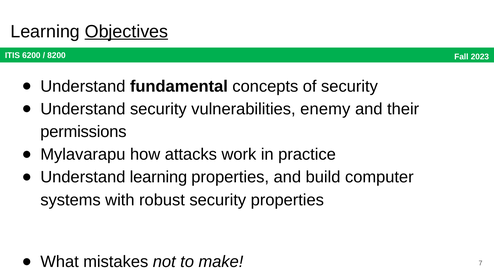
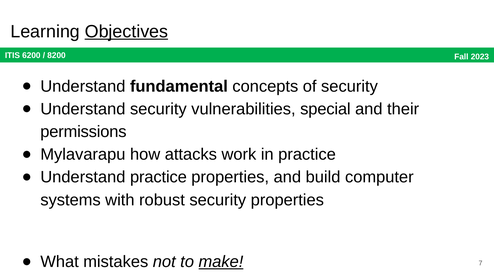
enemy: enemy -> special (325, 109)
Understand learning: learning -> practice (158, 177)
make underline: none -> present (221, 262)
